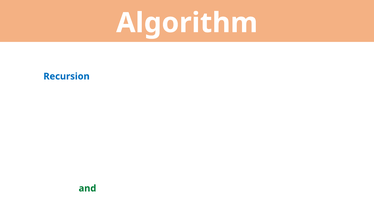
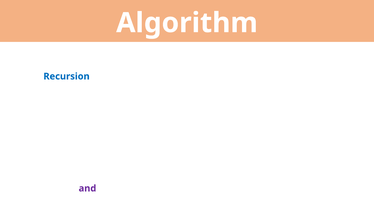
and colour: green -> purple (87, 189)
